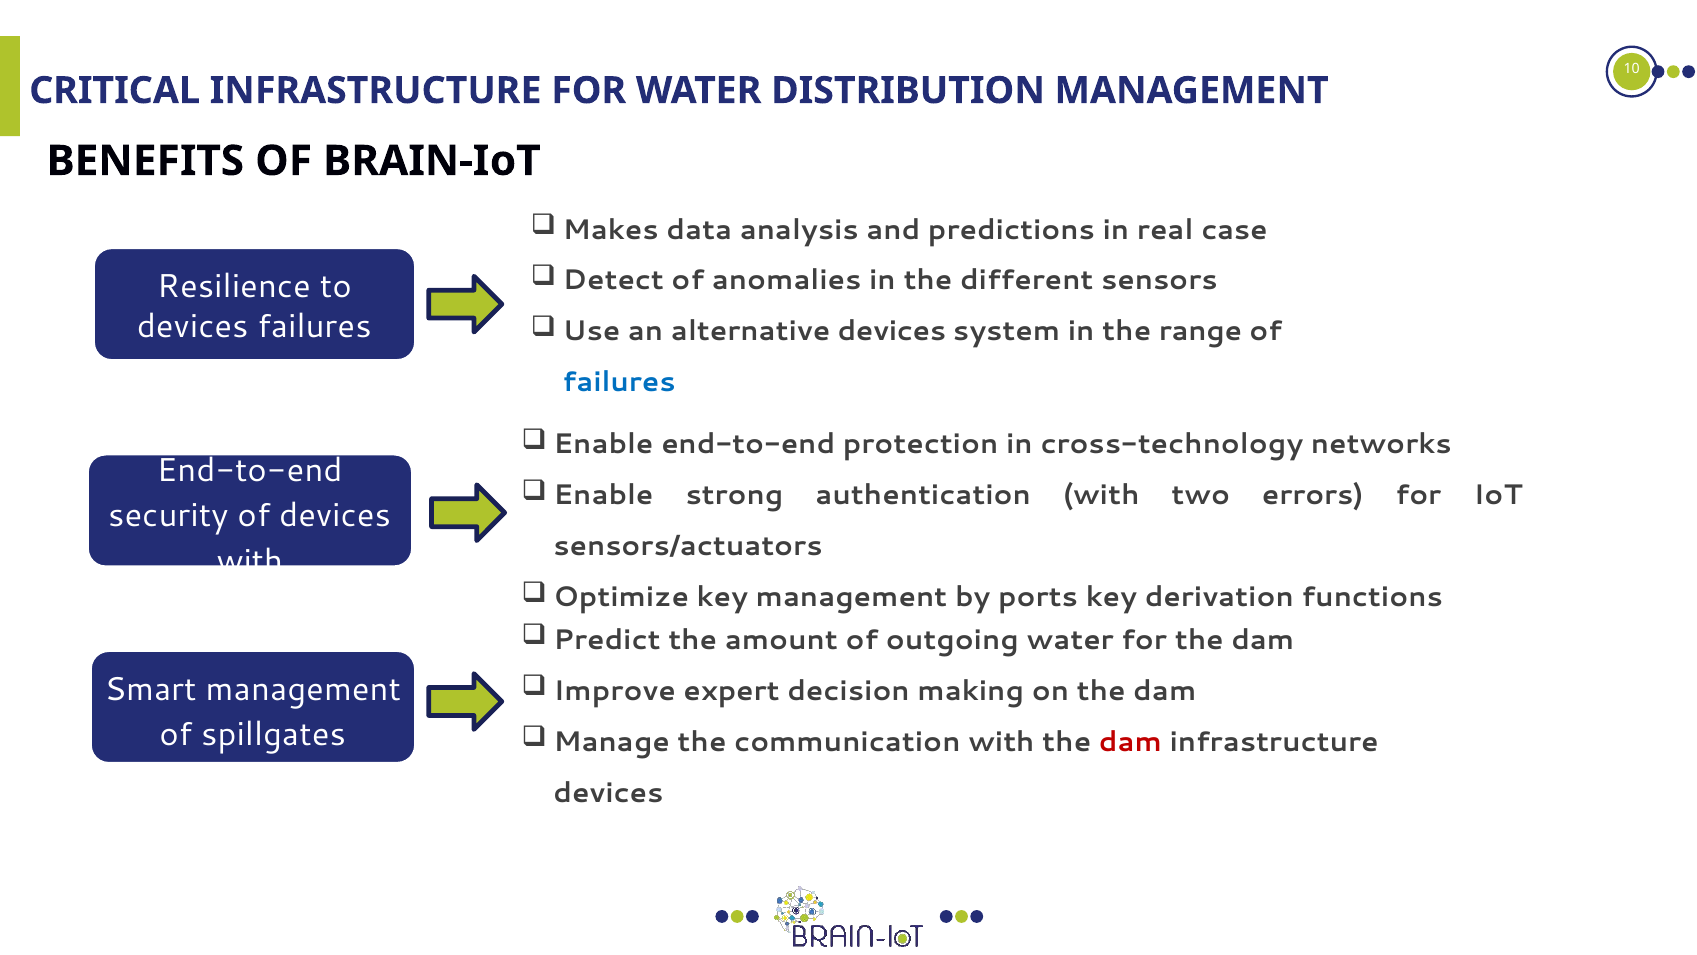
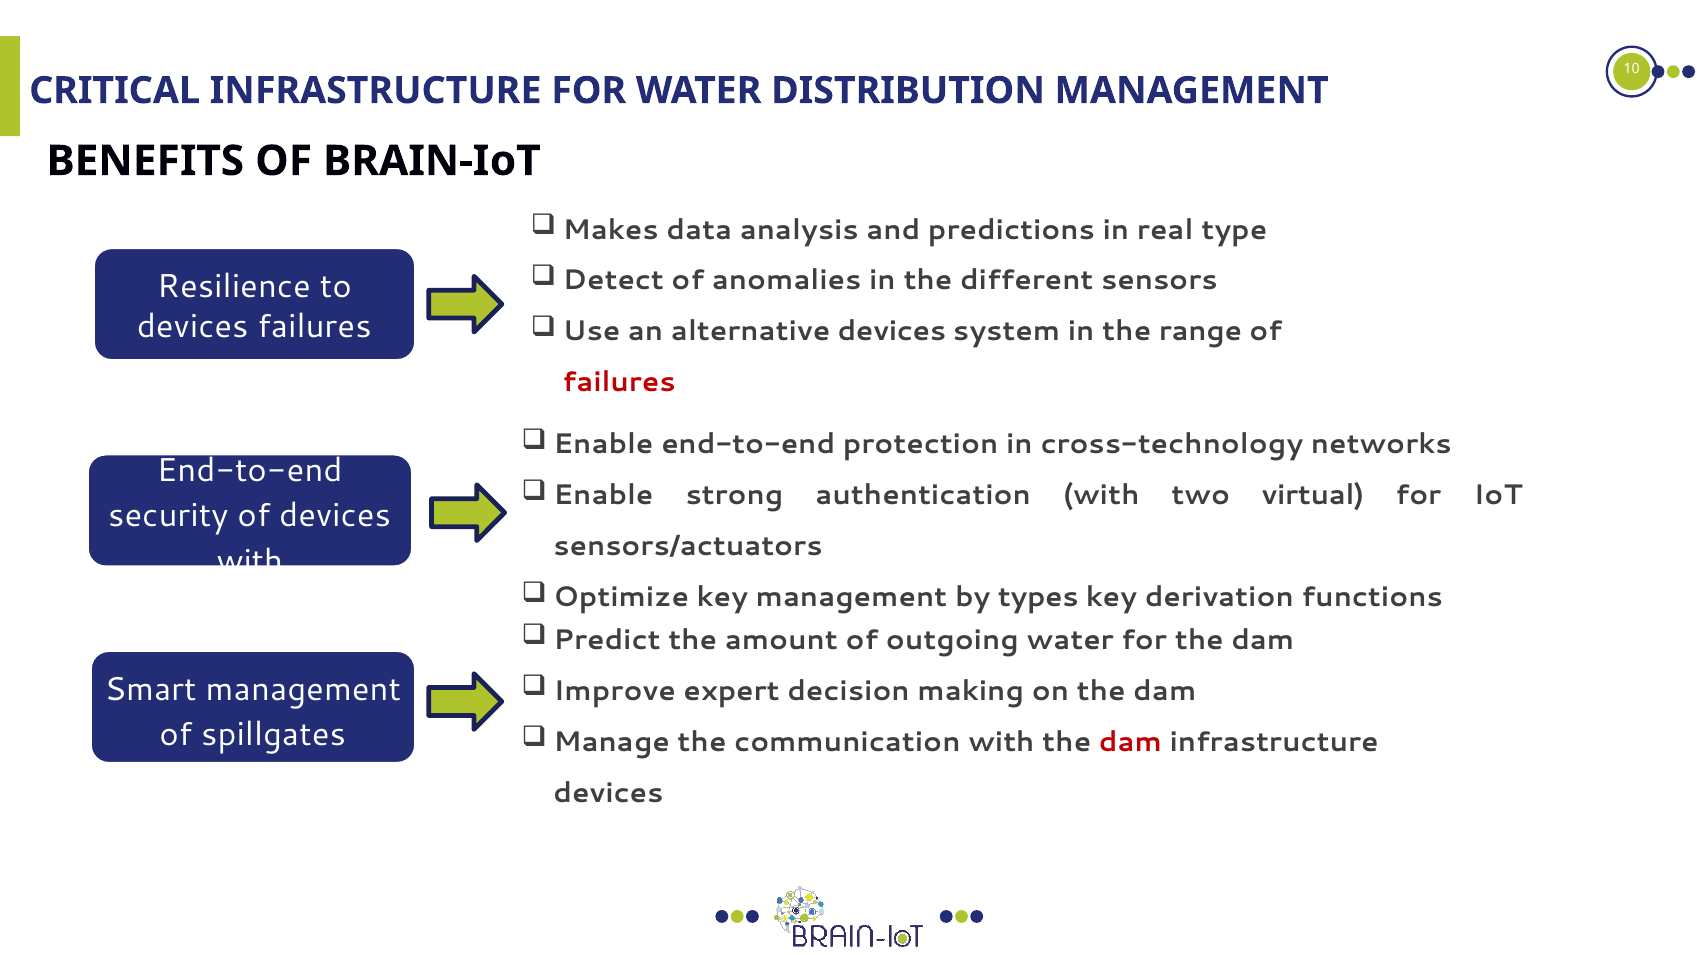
case: case -> type (1234, 230)
failures colour: blue -> red (619, 382)
errors: errors -> virtual (1313, 495)
ports: ports -> types (1038, 597)
